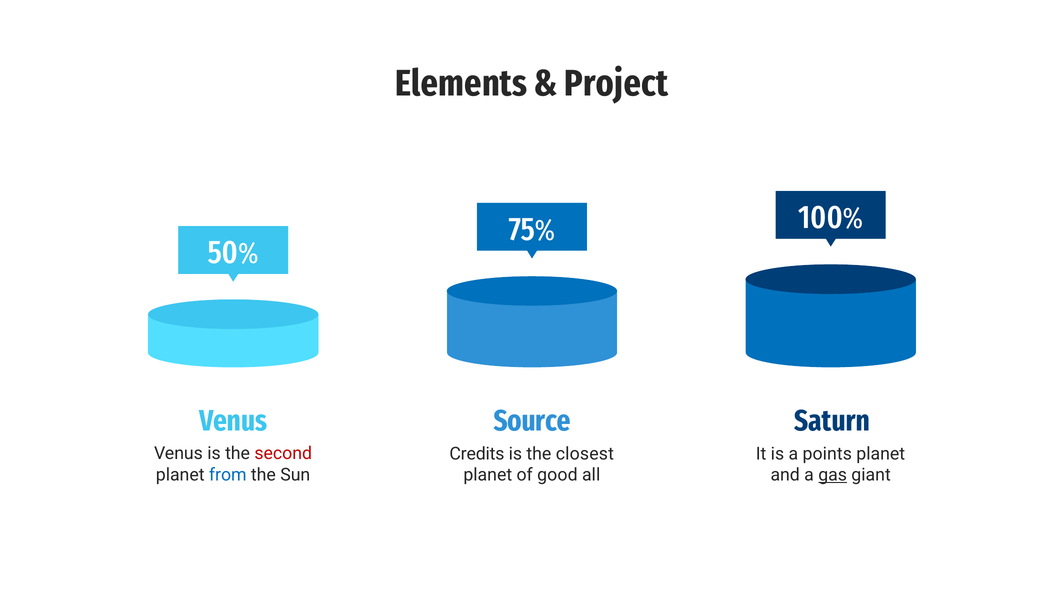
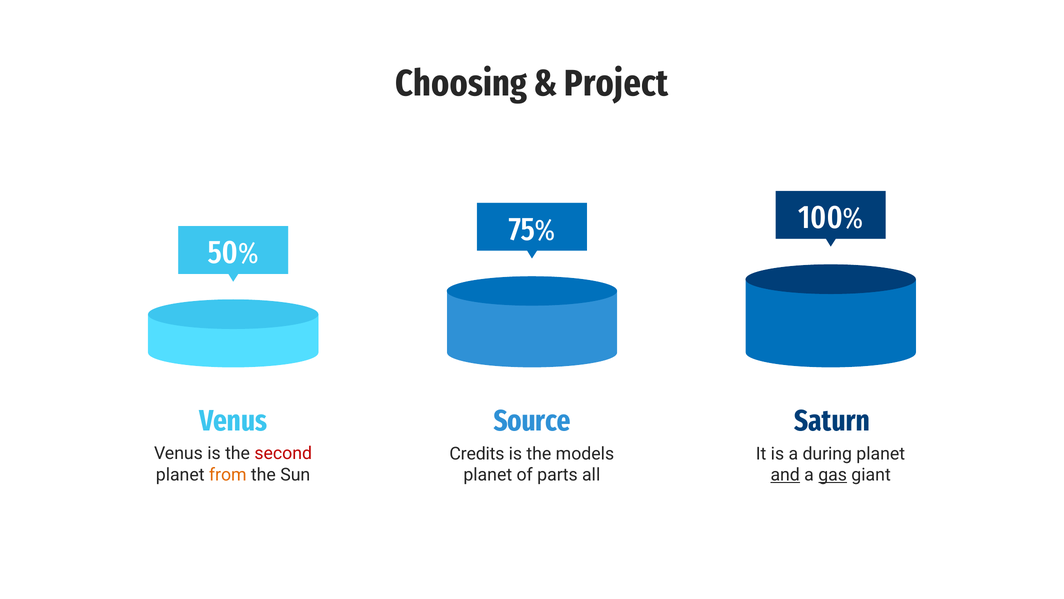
Elements: Elements -> Choosing (461, 84)
closest: closest -> models (585, 453)
points: points -> during (827, 453)
from colour: blue -> orange (228, 475)
good: good -> parts (557, 475)
and underline: none -> present (785, 475)
